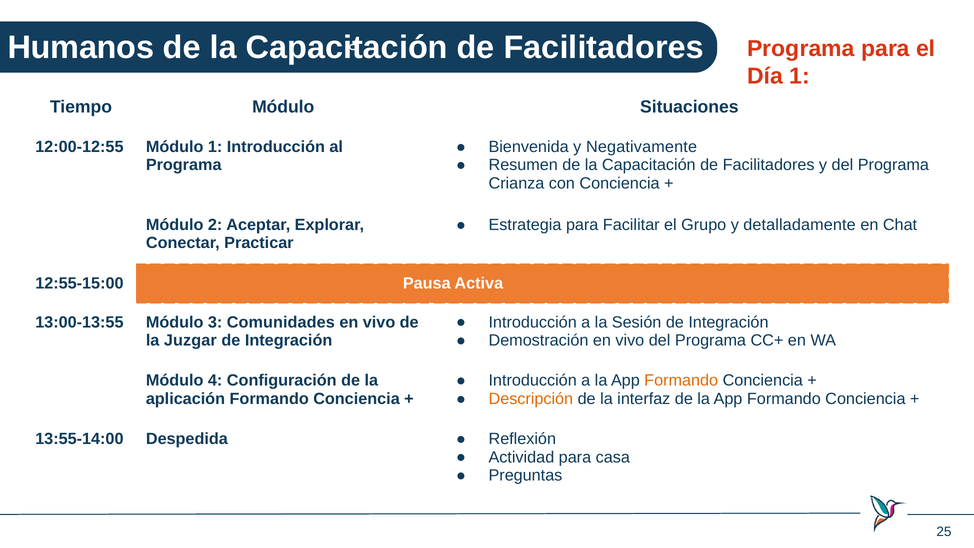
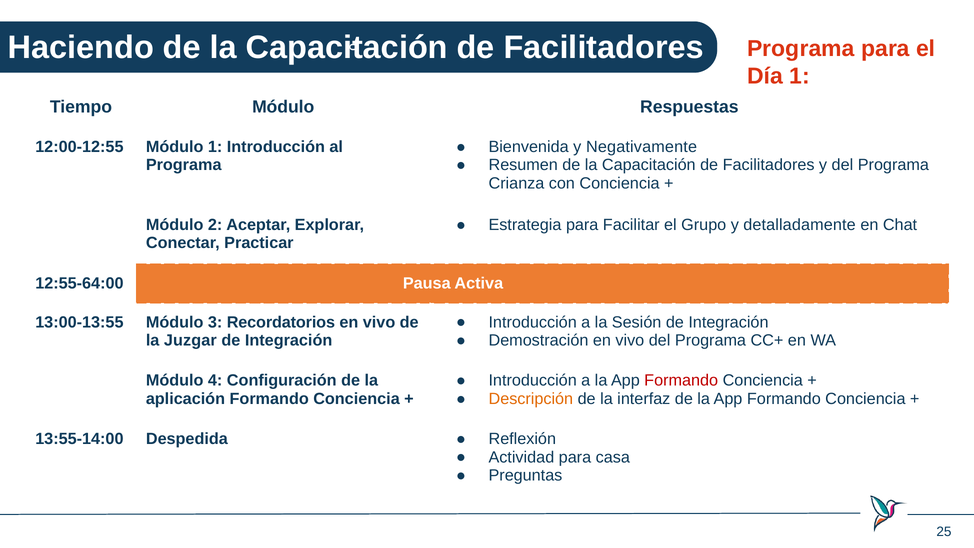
Humanos: Humanos -> Haciendo (81, 48)
Situaciones: Situaciones -> Respuestas (689, 107)
12:55-15:00: 12:55-15:00 -> 12:55-64:00 (79, 283)
Comunidades: Comunidades -> Recordatorios (281, 322)
Formando colour: orange -> red (681, 381)
